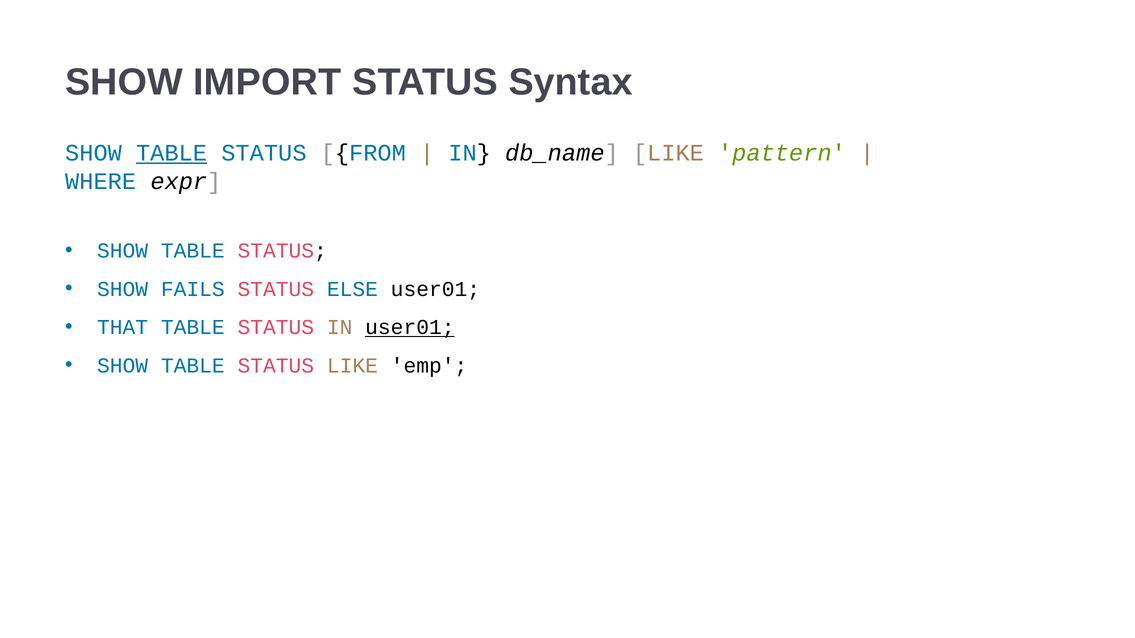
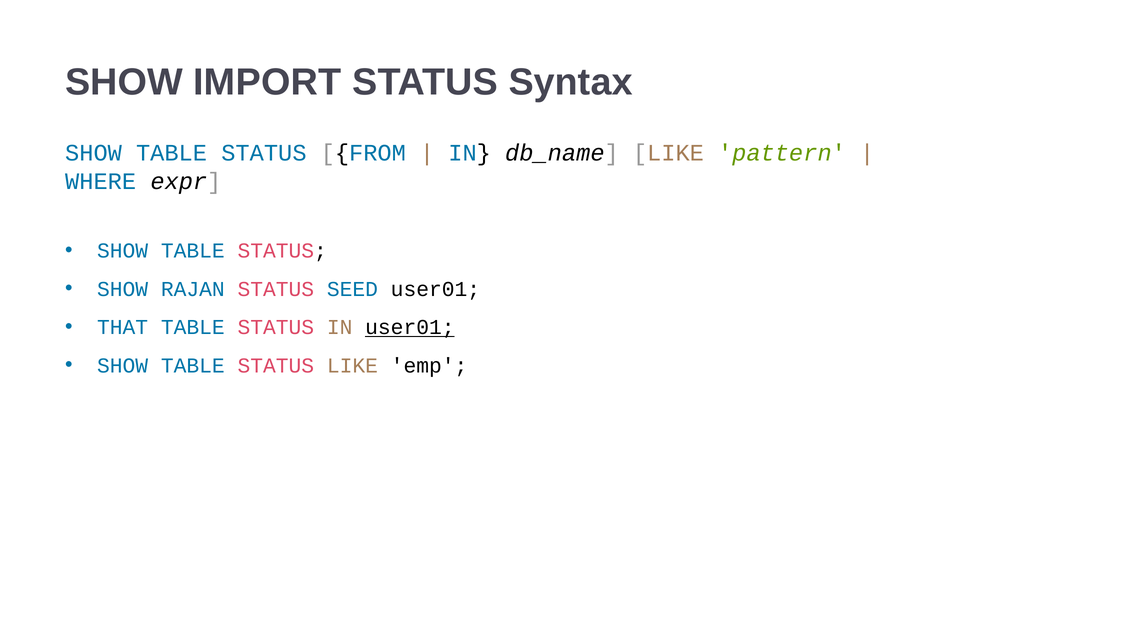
TABLE underline: present -> none (172, 153)
FAILS: FAILS -> RAJAN (193, 289)
ELSE: ELSE -> SEED (352, 289)
